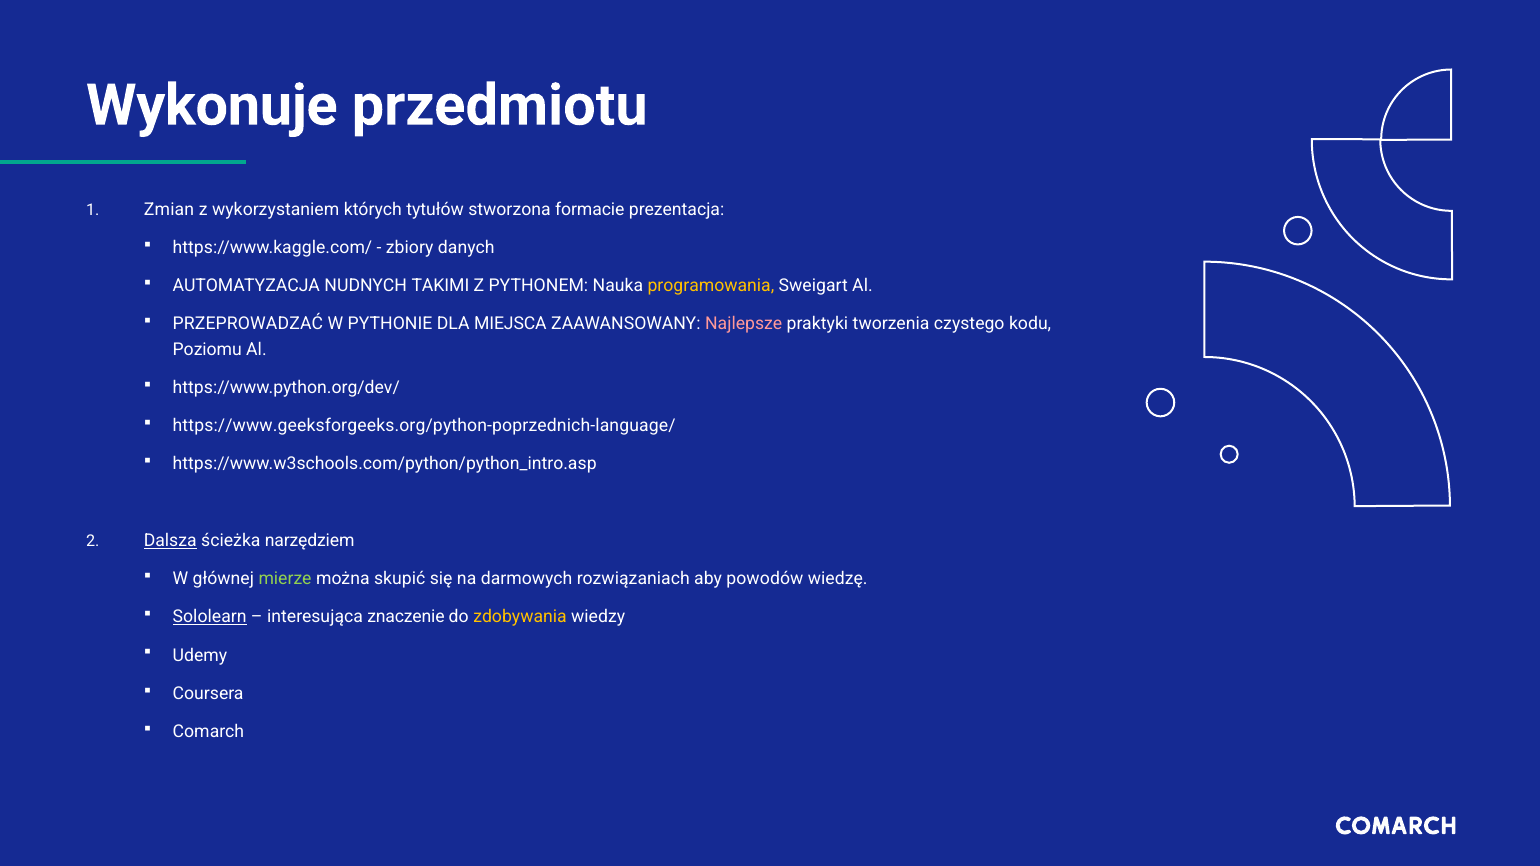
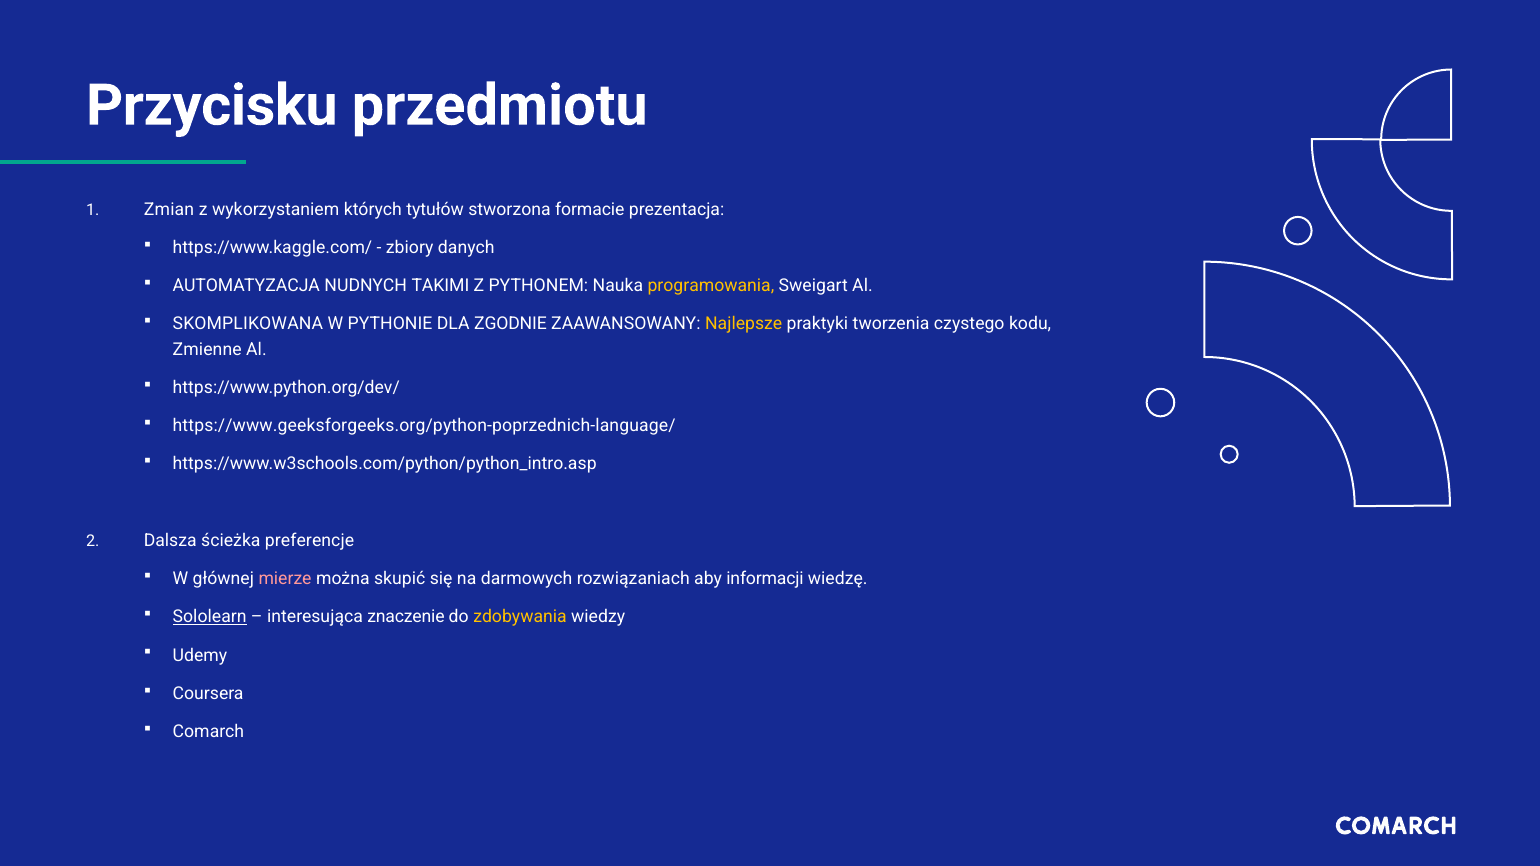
Wykonuje: Wykonuje -> Przycisku (212, 106)
PRZEPROWADZAĆ: PRZEPROWADZAĆ -> SKOMPLIKOWANA (248, 324)
MIEJSCA: MIEJSCA -> ZGODNIE (510, 324)
Najlepsze colour: pink -> yellow (744, 324)
Poziomu: Poziomu -> Zmienne (207, 349)
Dalsza underline: present -> none (170, 541)
narzędziem: narzędziem -> preferencje (310, 541)
mierze colour: light green -> pink (285, 579)
powodów: powodów -> informacji (765, 579)
